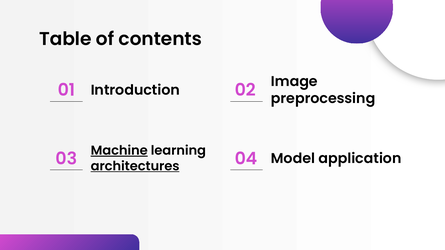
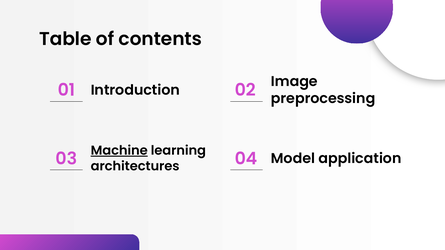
architectures underline: present -> none (135, 166)
